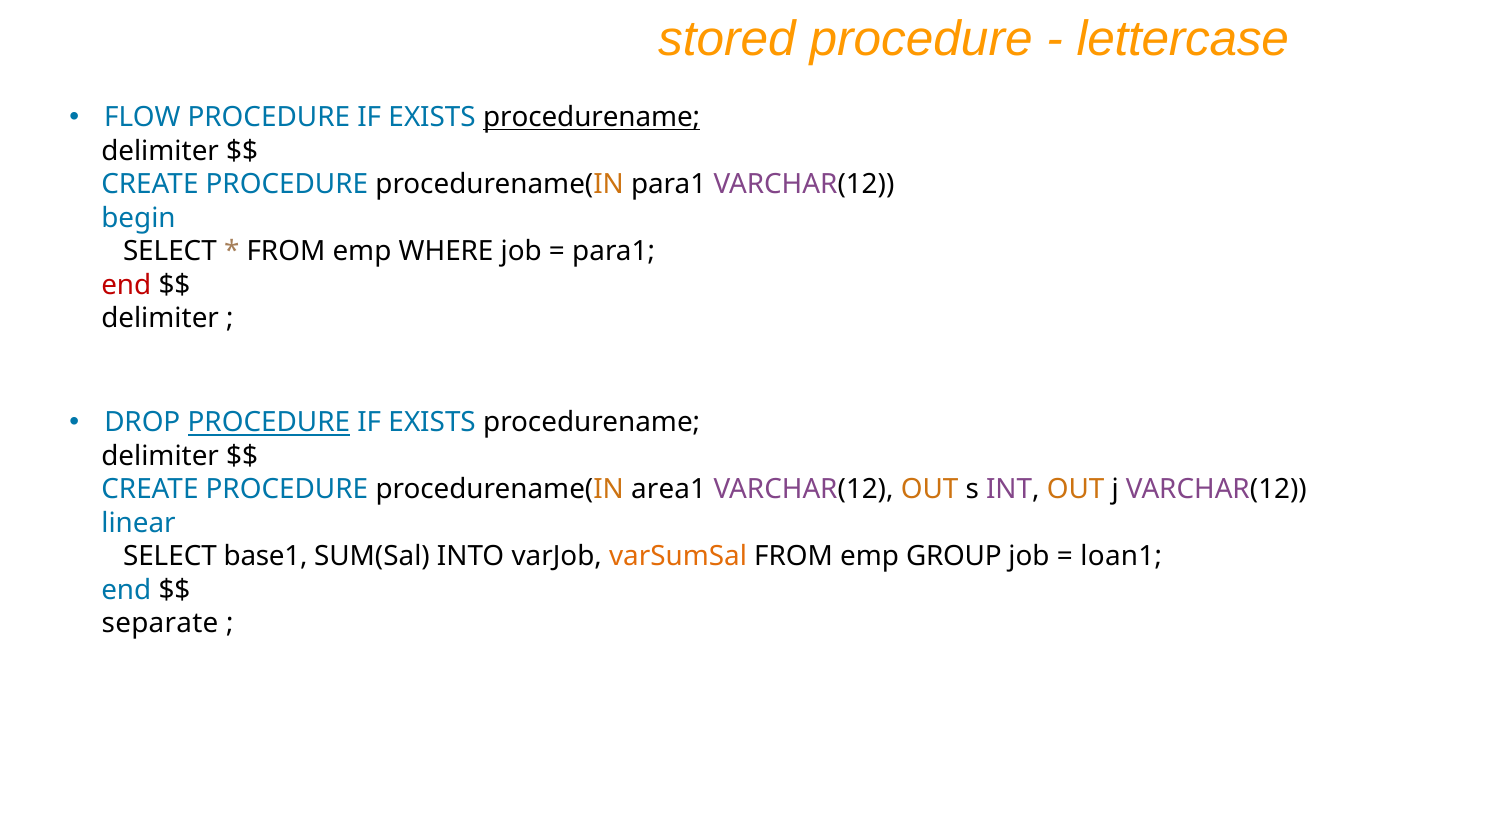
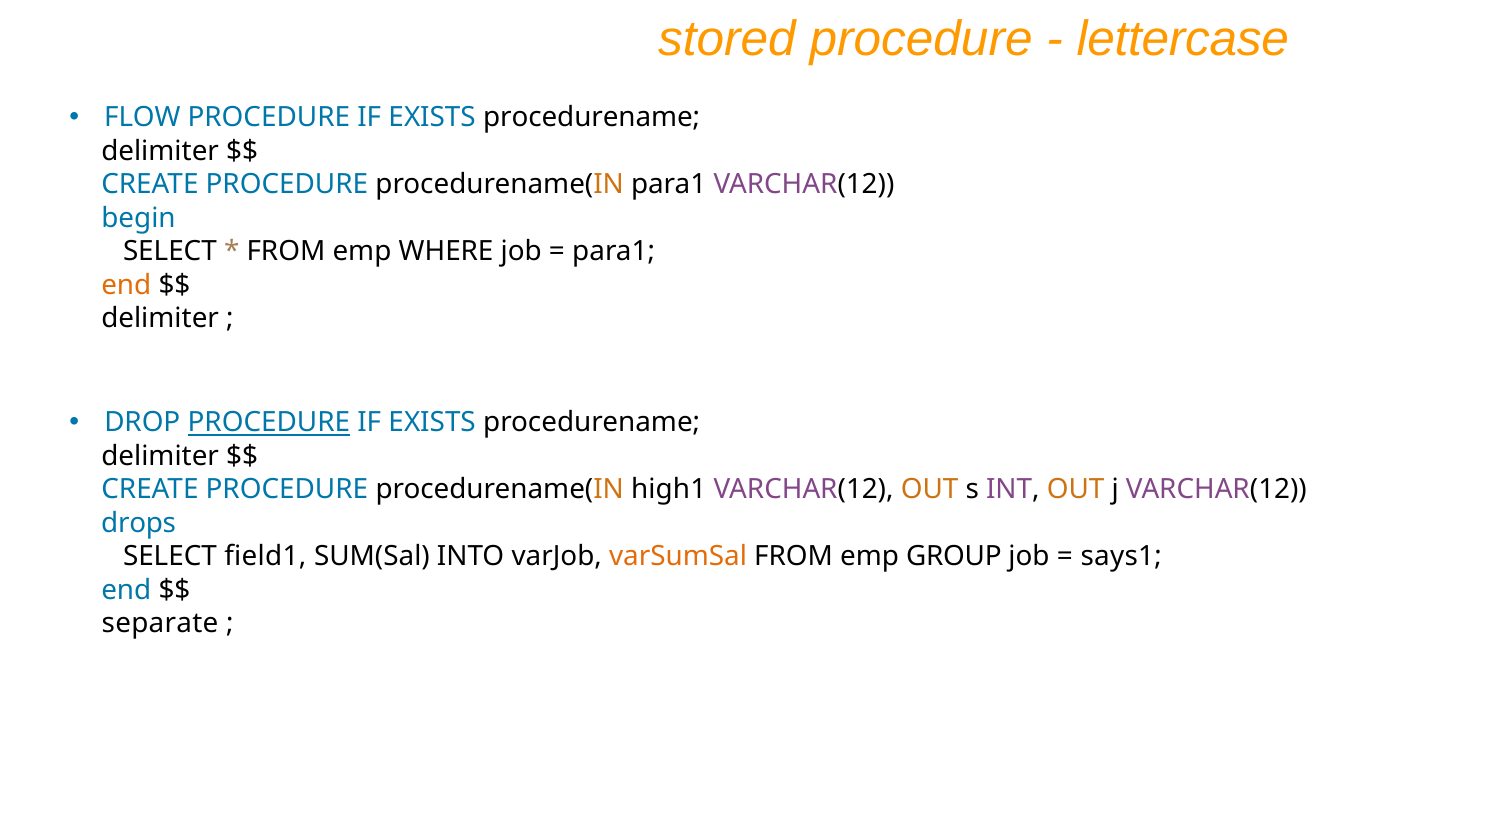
procedurename underline: present -> none (592, 118)
end colour: red -> orange (126, 285)
area1: area1 -> high1 (669, 490)
linear: linear -> drops (139, 523)
base1: base1 -> field1 (265, 556)
loan1: loan1 -> says1 (1121, 556)
